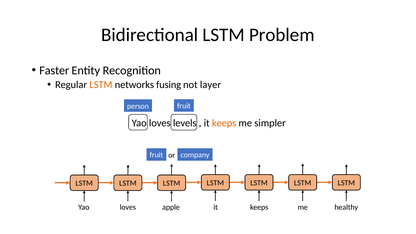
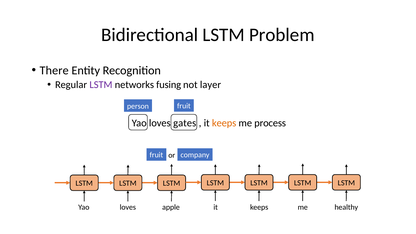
Faster: Faster -> There (54, 70)
LSTM colour: orange -> purple (101, 85)
levels: levels -> gates (185, 123)
simpler: simpler -> process (270, 123)
